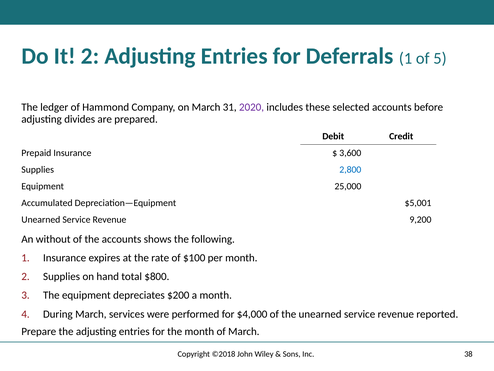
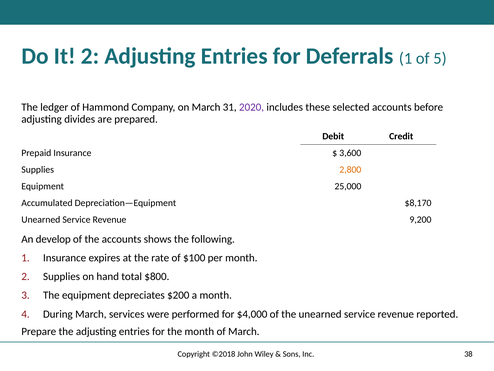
2,800 colour: blue -> orange (350, 169)
$5,001: $5,001 -> $8,170 (418, 203)
without: without -> develop (53, 239)
